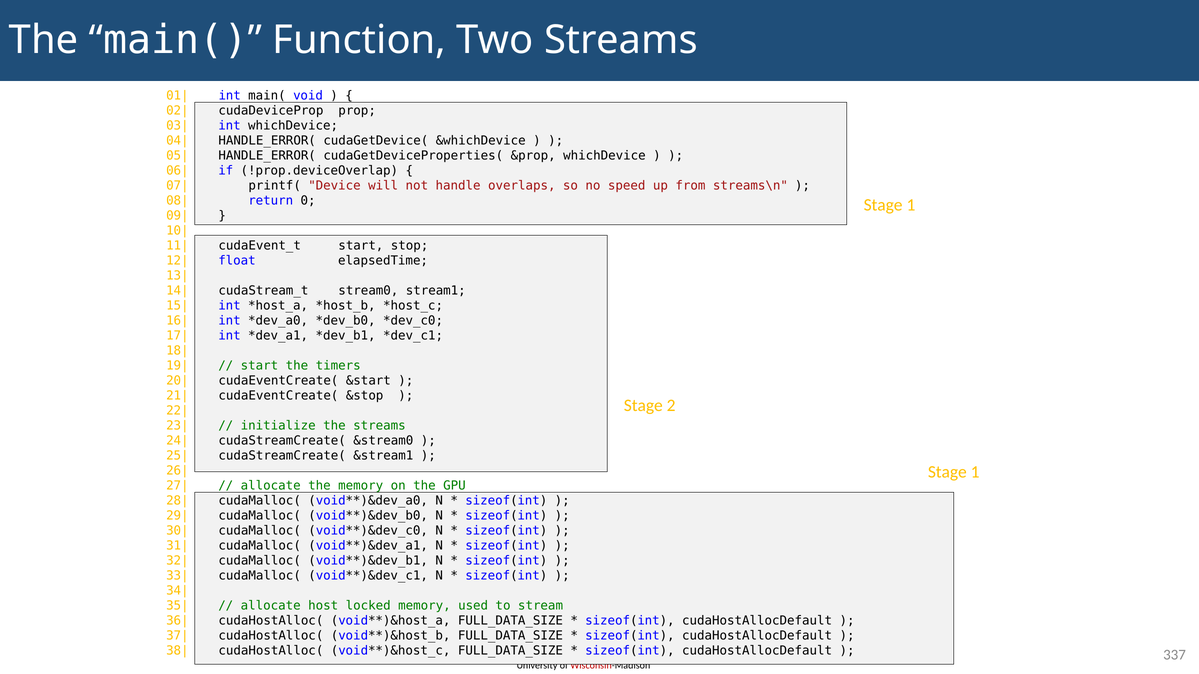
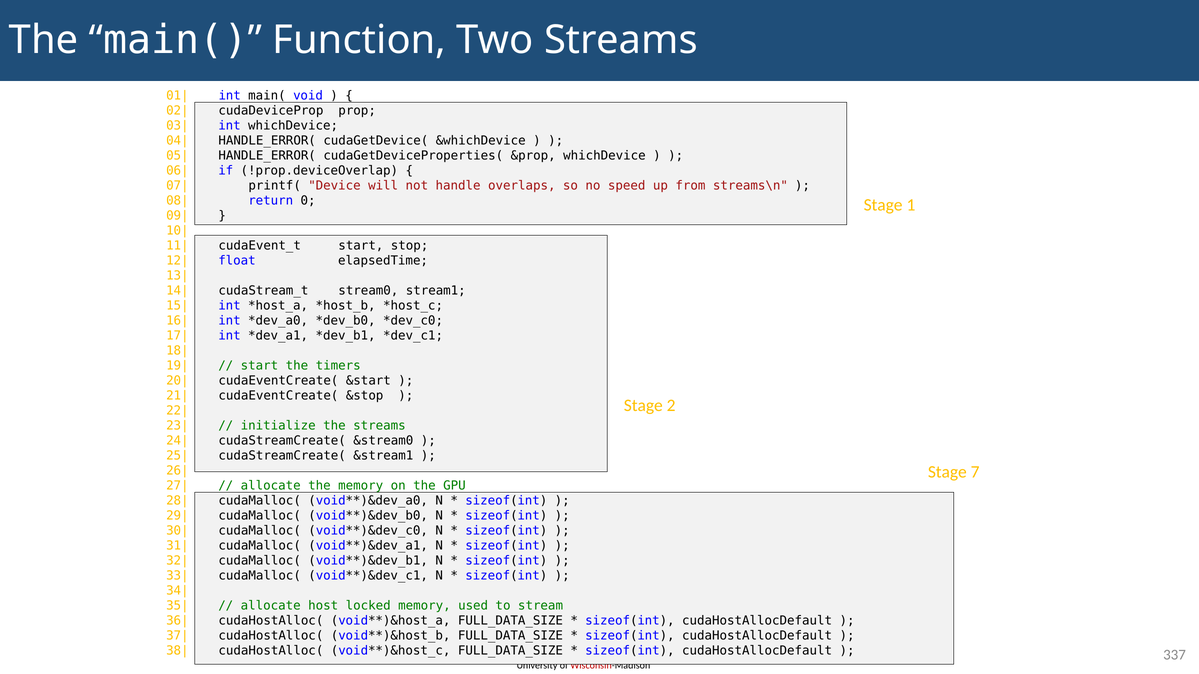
1: 1 -> 7 (975, 472)
